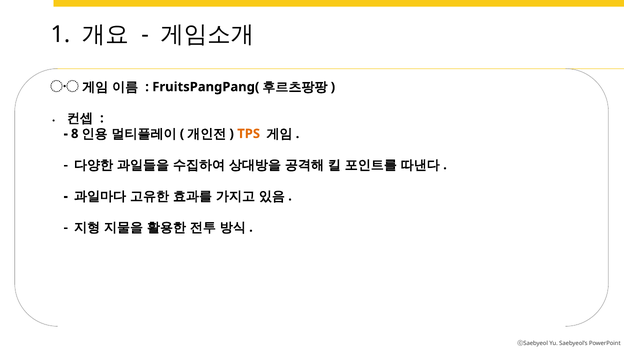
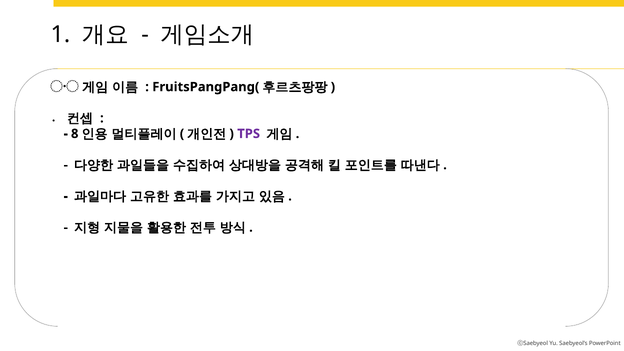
TPS colour: orange -> purple (249, 134)
